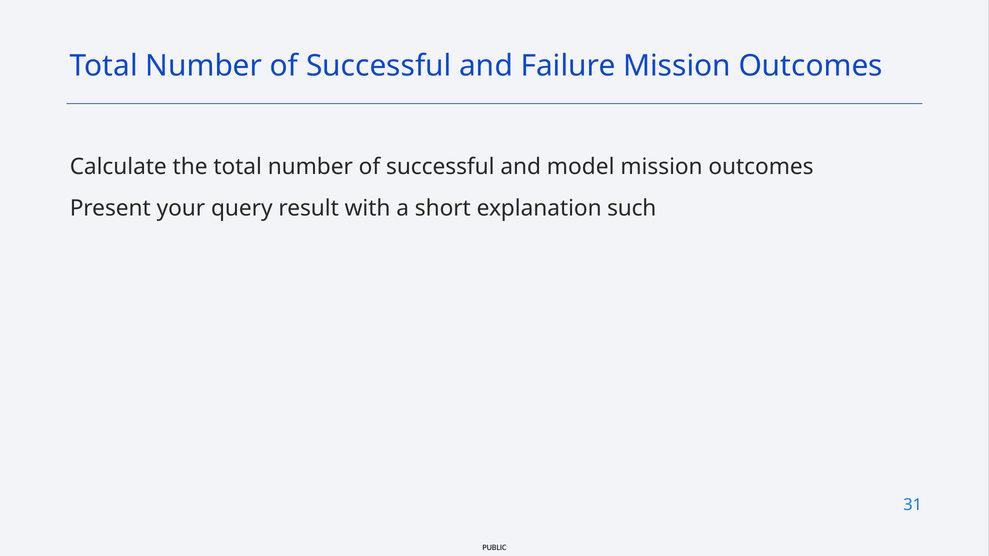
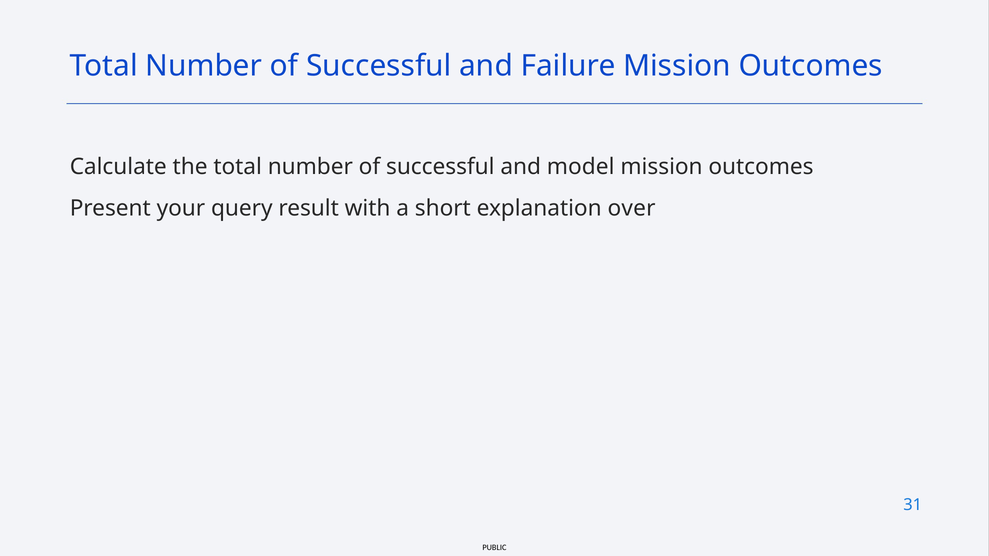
such: such -> over (632, 208)
